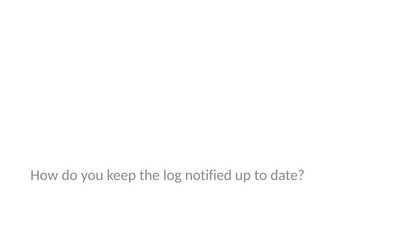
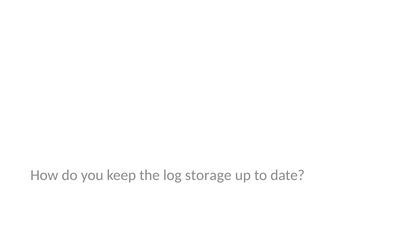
notified: notified -> storage (208, 176)
